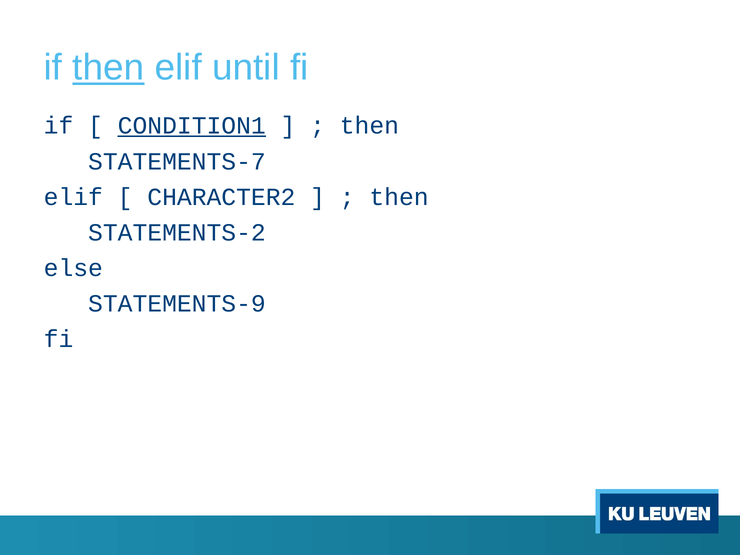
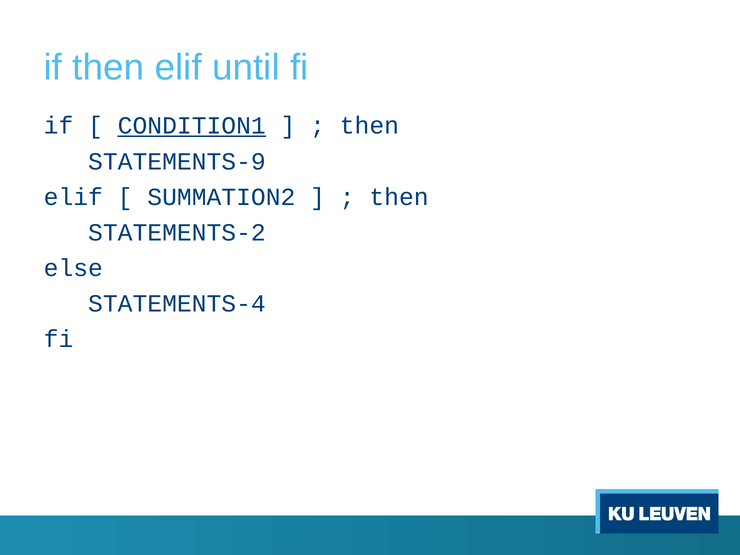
then underline: present -> none (108, 68)
STATEMENTS-7: STATEMENTS-7 -> STATEMENTS-9 (177, 161)
CHARACTER2: CHARACTER2 -> SUMMATION2 (221, 197)
STATEMENTS-9: STATEMENTS-9 -> STATEMENTS-4 (177, 304)
